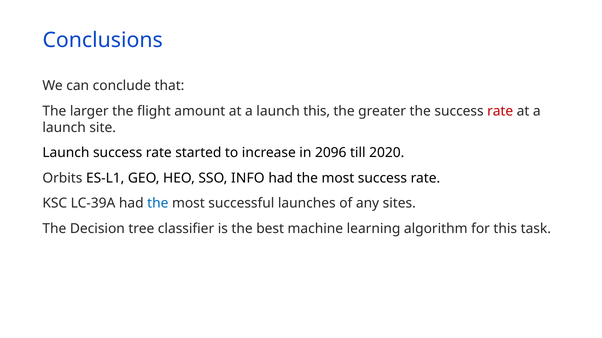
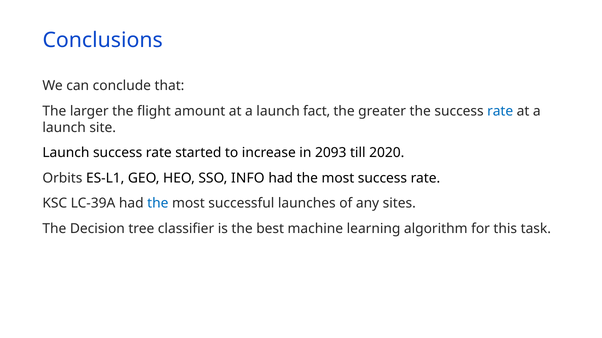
launch this: this -> fact (317, 111)
rate colour: red -> blue (500, 111)
2096: 2096 -> 2093 (331, 153)
